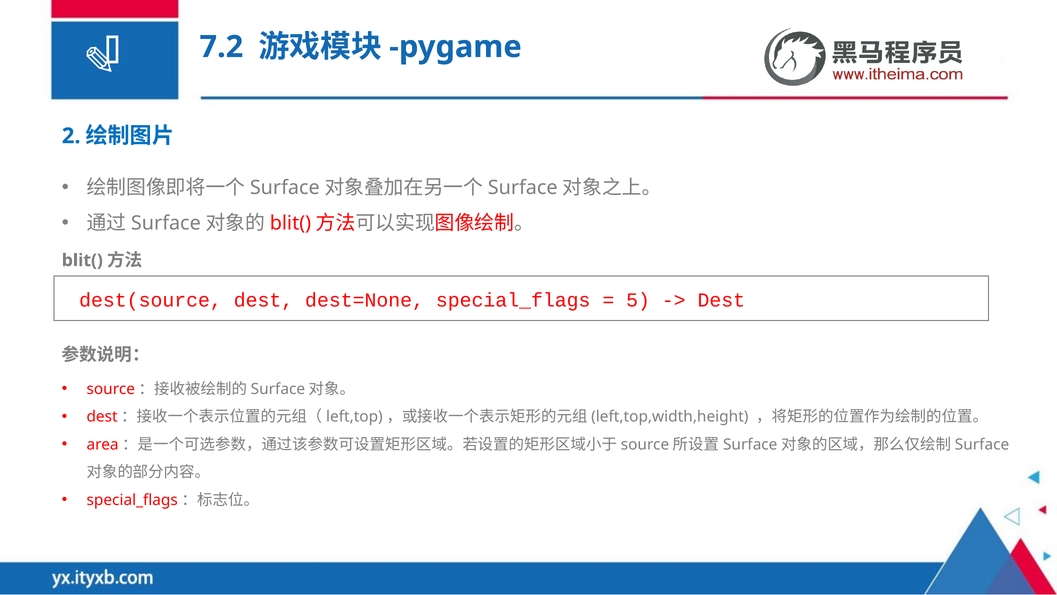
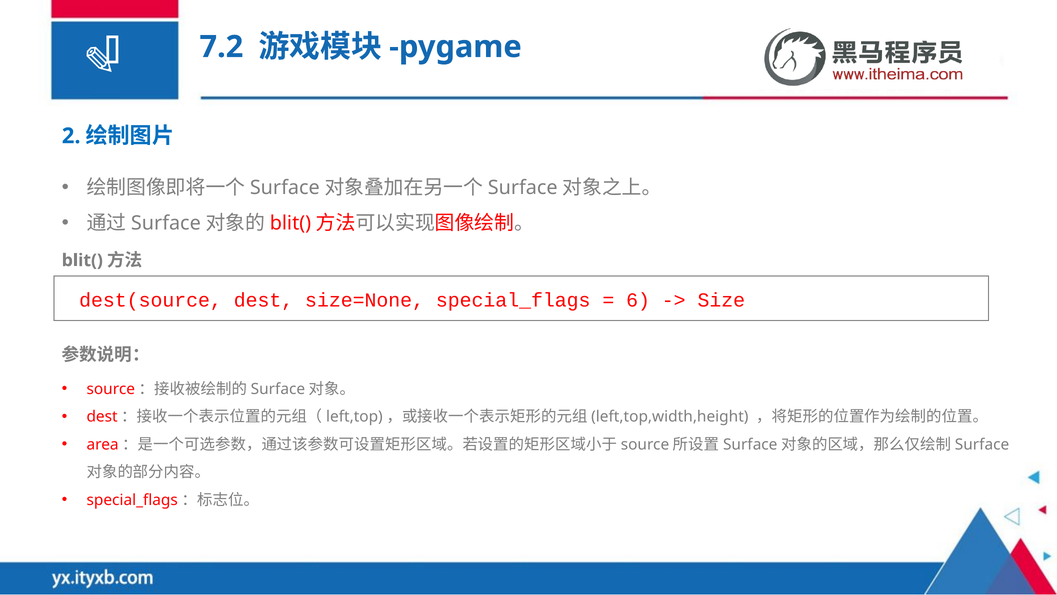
dest=None: dest=None -> size=None (365, 300)
5: 5 -> 6 (638, 300)
Dest: Dest -> Size (721, 300)
